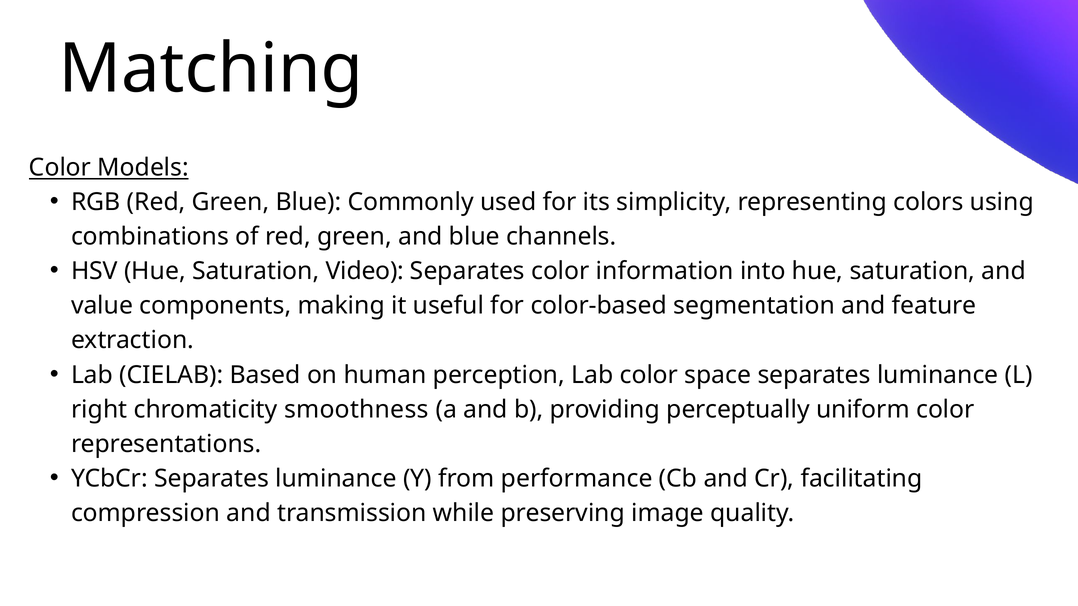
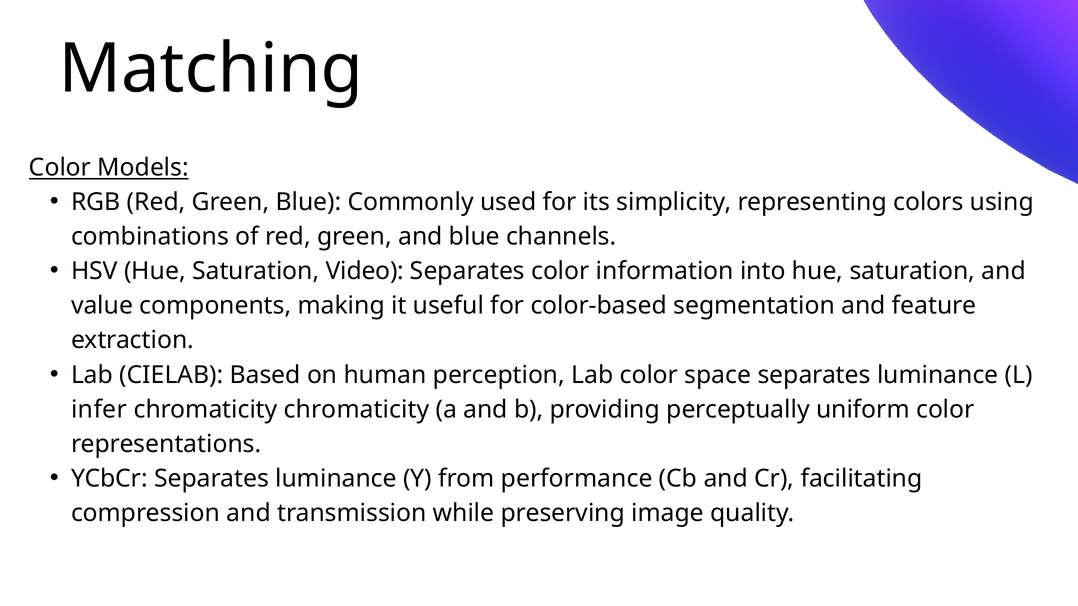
right: right -> infer (99, 410)
chromaticity smoothness: smoothness -> chromaticity (357, 410)
